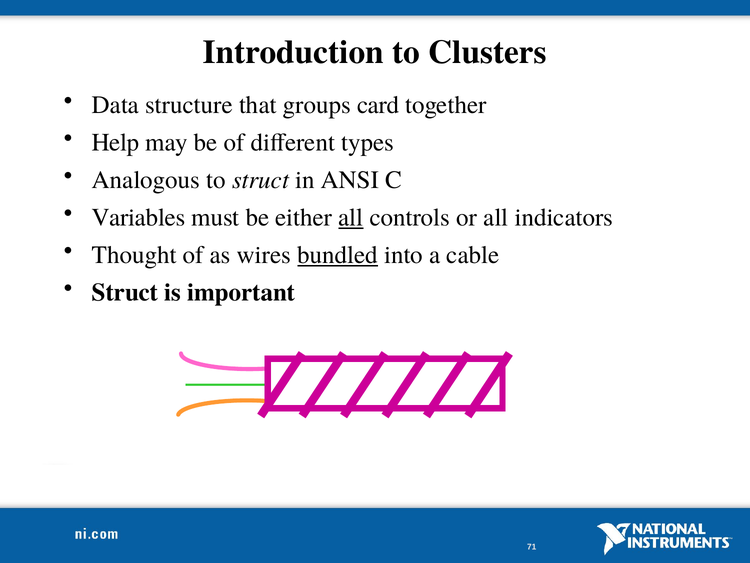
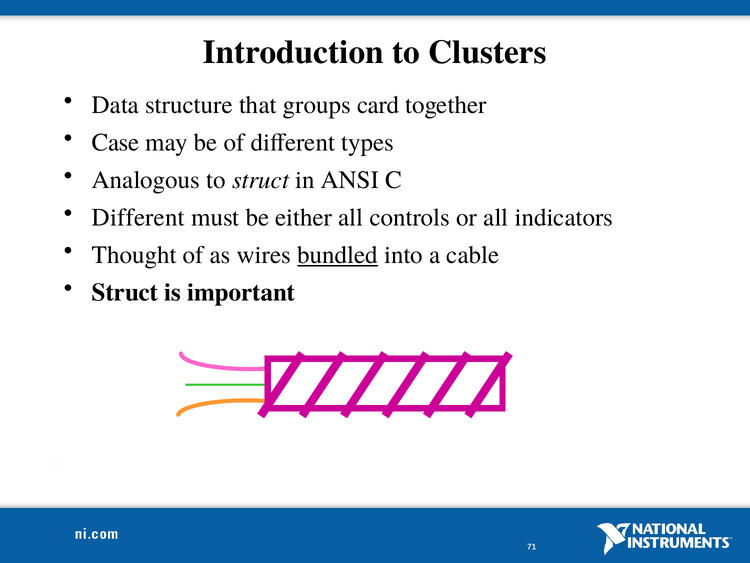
Help: Help -> Case (116, 142)
Variables: Variables -> Different (138, 217)
all underline: present -> none (351, 217)
